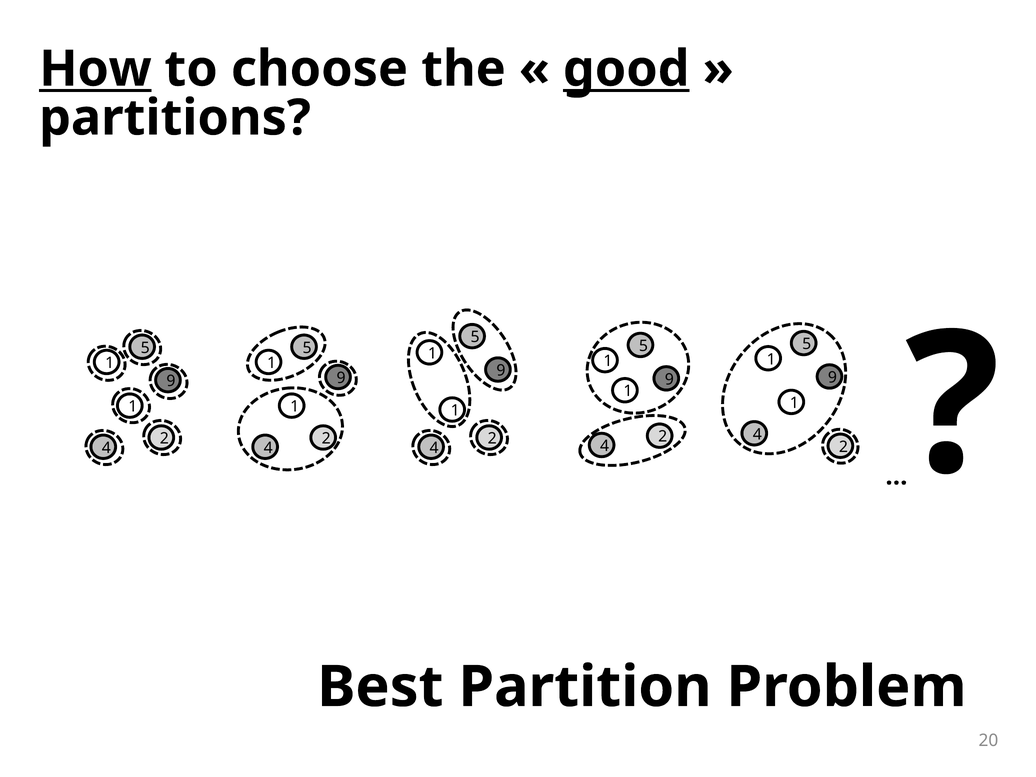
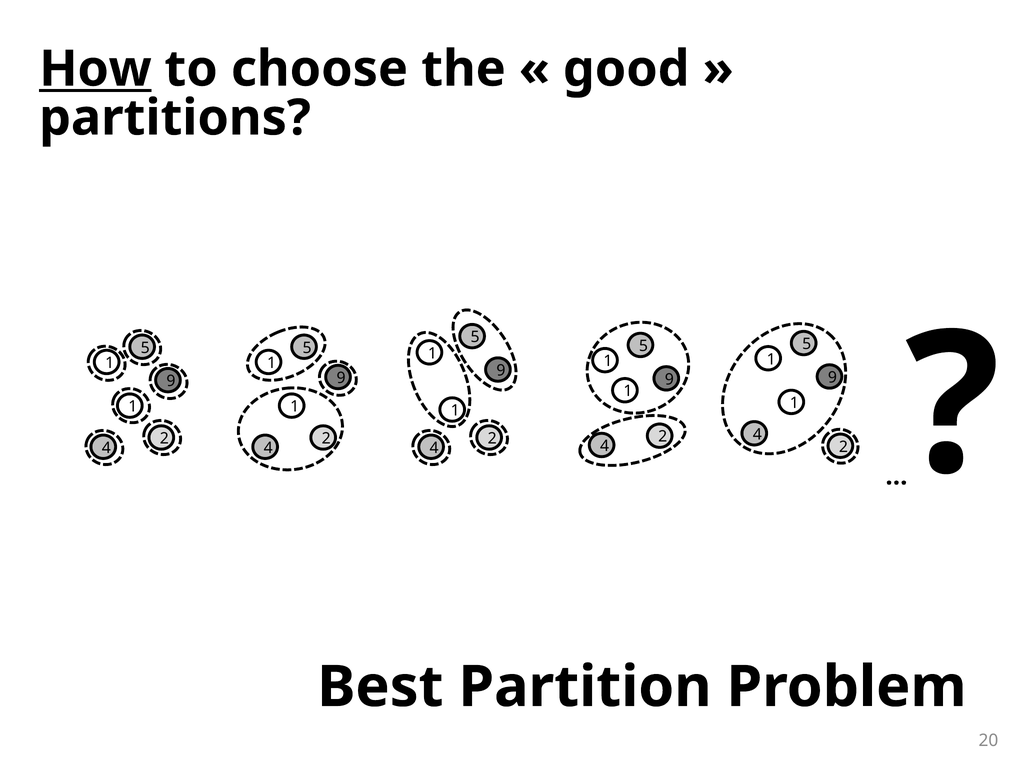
good underline: present -> none (626, 69)
